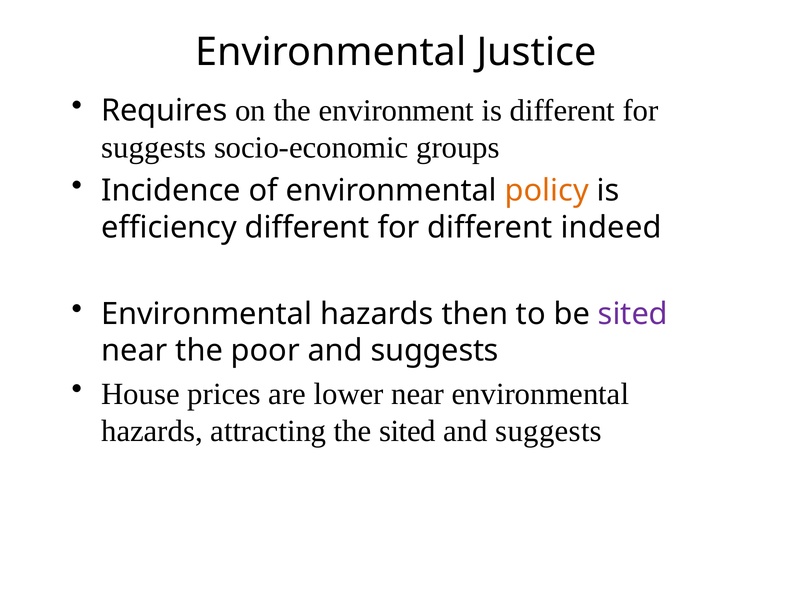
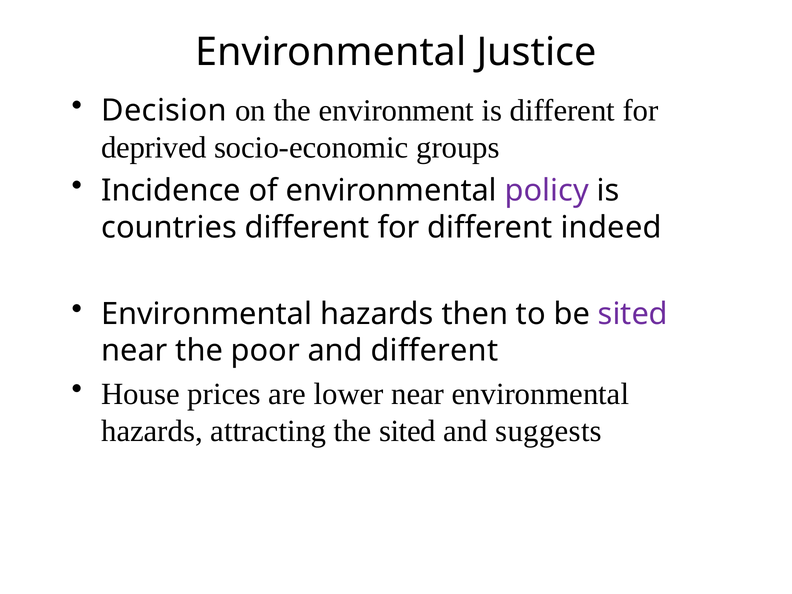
Requires: Requires -> Decision (164, 110)
suggests: suggests -> deprived (154, 147)
policy colour: orange -> purple (547, 191)
efficiency: efficiency -> countries (169, 228)
poor and suggests: suggests -> different (435, 351)
